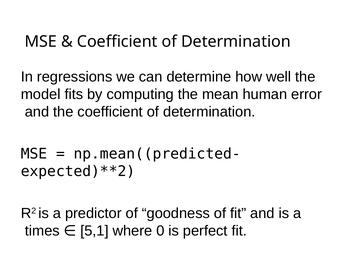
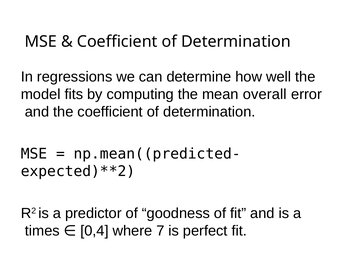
human: human -> overall (265, 94)
5,1: 5,1 -> 0,4 (94, 231)
0: 0 -> 7 (160, 231)
